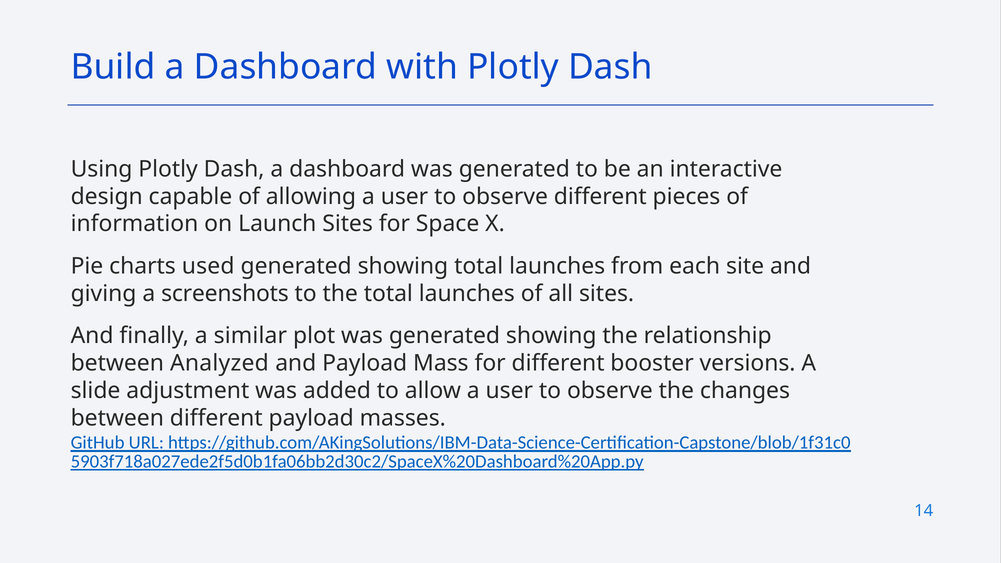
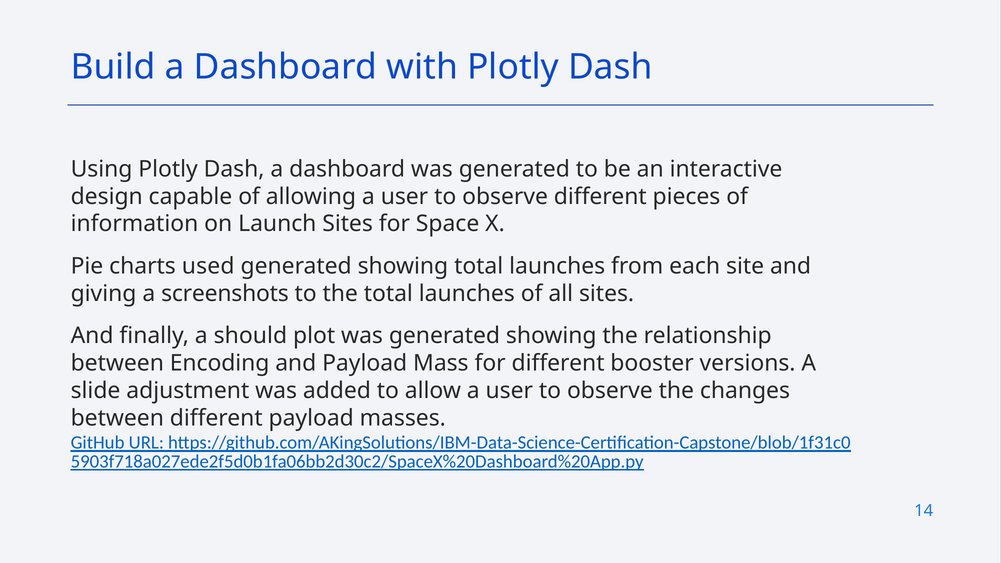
similar: similar -> should (250, 336)
Analyzed: Analyzed -> Encoding (220, 363)
